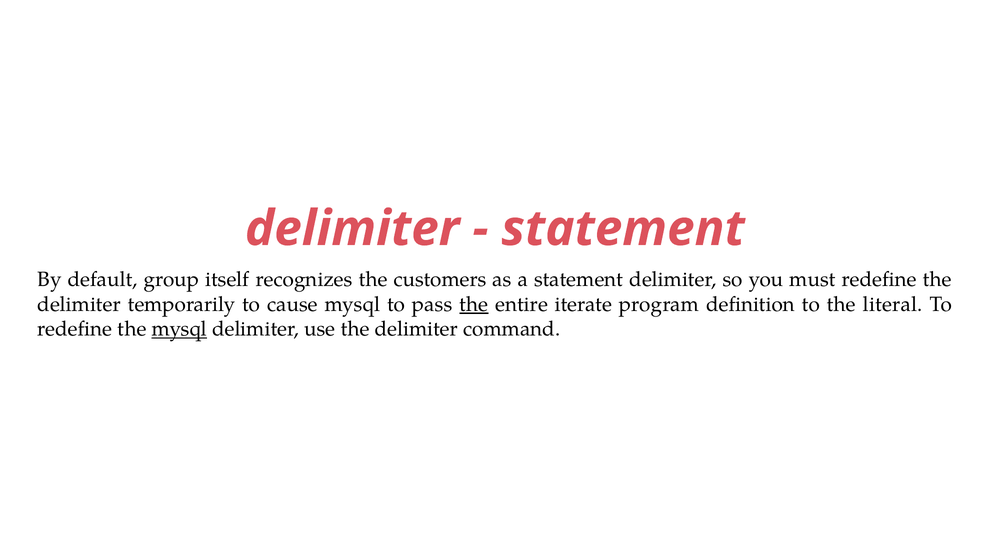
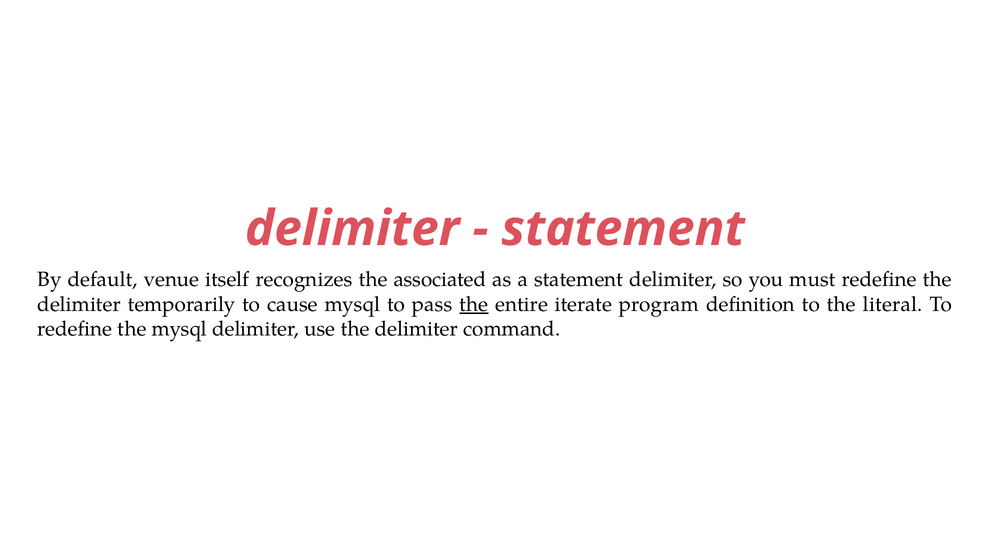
group: group -> venue (171, 279)
customers: customers -> associated (440, 279)
mysql underline: present -> none (179, 329)
